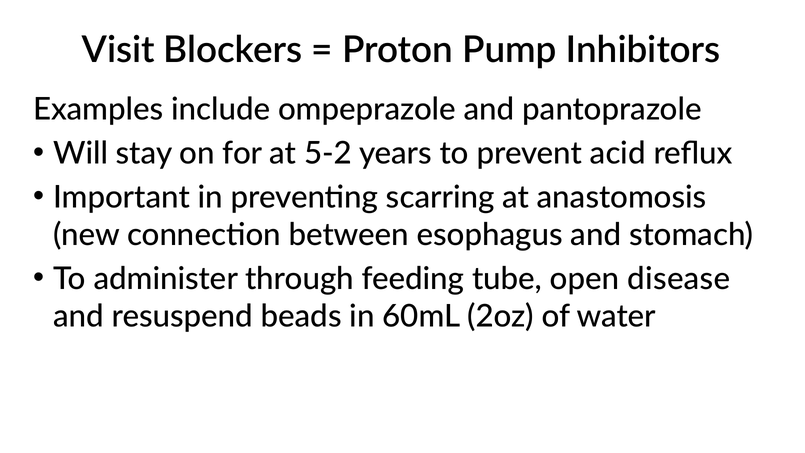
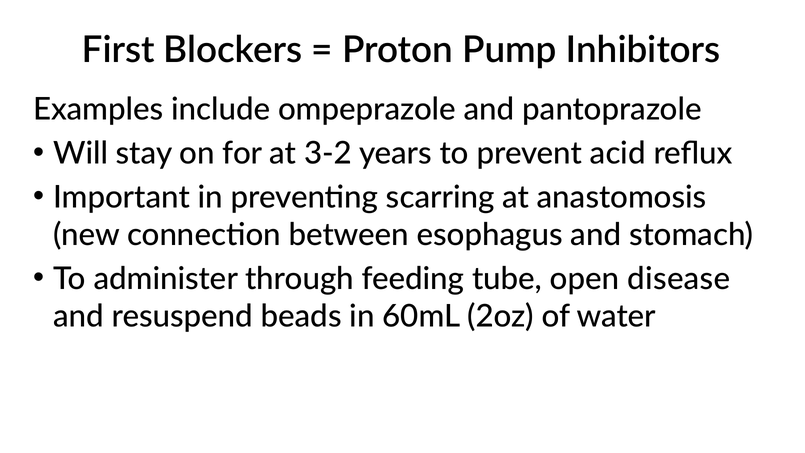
Visit: Visit -> First (118, 50)
5-2: 5-2 -> 3-2 (328, 153)
